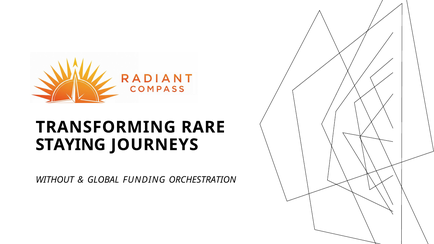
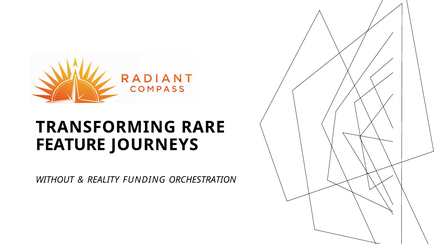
STAYING: STAYING -> FEATURE (71, 145)
GLOBAL: GLOBAL -> REALITY (103, 180)
